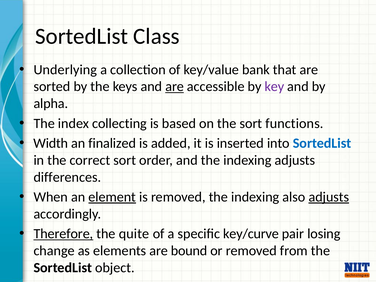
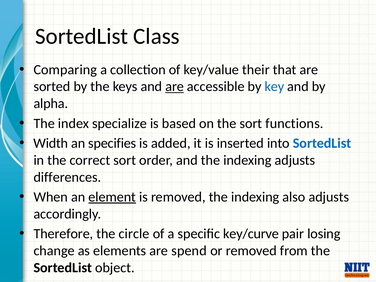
Underlying: Underlying -> Comparing (65, 70)
bank: bank -> their (256, 70)
key colour: purple -> blue (274, 87)
collecting: collecting -> specialize (119, 123)
finalized: finalized -> specifies (112, 143)
adjusts underline: present -> none (329, 197)
Therefore underline: present -> none (63, 234)
quite: quite -> circle (134, 234)
bound: bound -> spend (189, 251)
